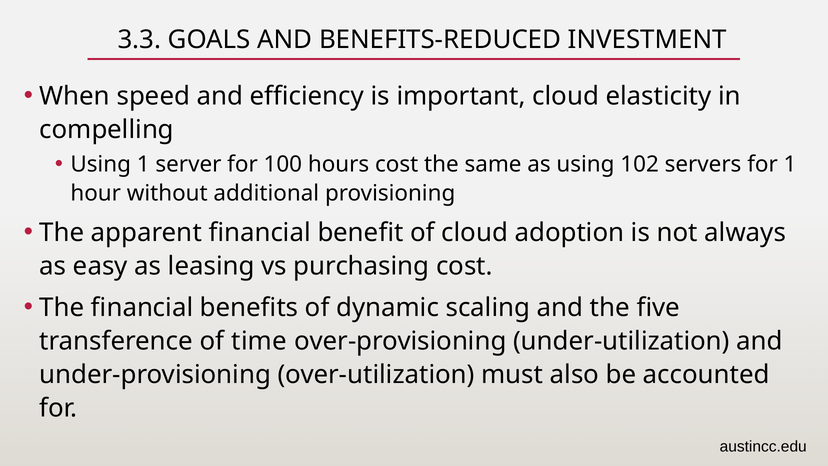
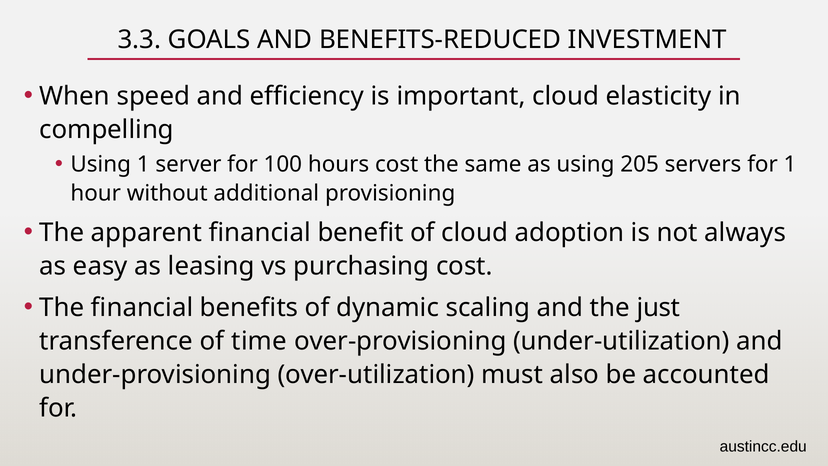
102: 102 -> 205 (640, 164)
five: five -> just (658, 307)
